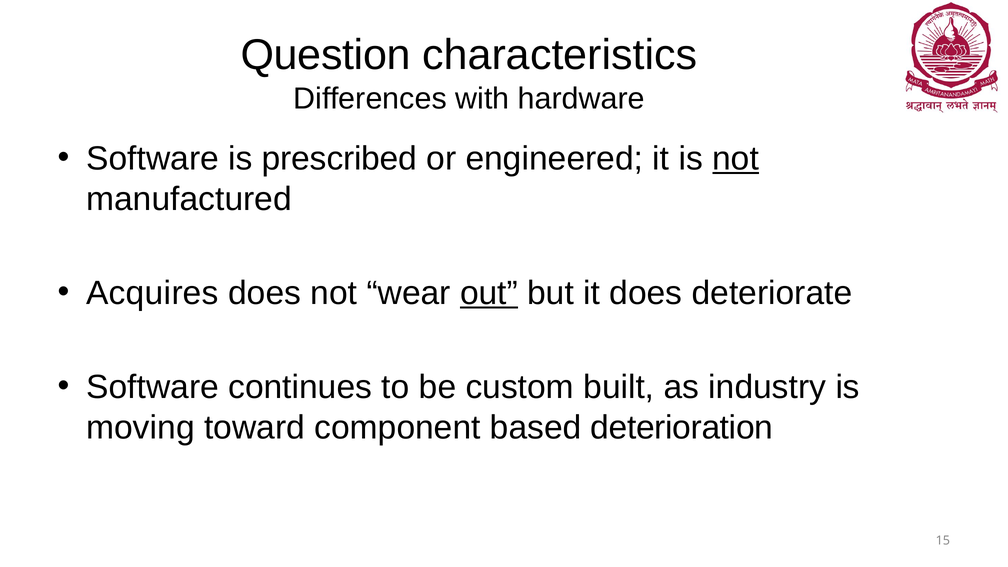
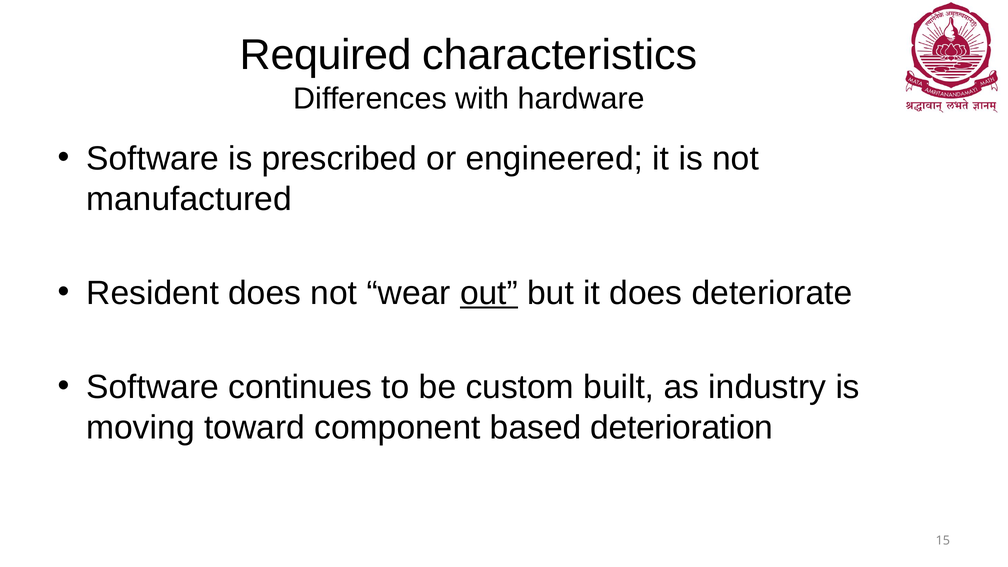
Question: Question -> Required (326, 55)
not underline: present -> none (736, 159)
Acquires: Acquires -> Resident (153, 293)
